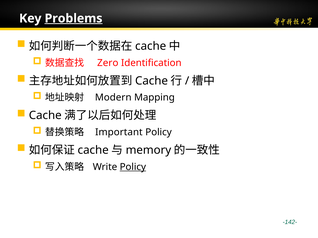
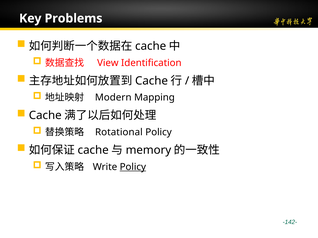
Problems underline: present -> none (74, 18)
Zero: Zero -> View (108, 63)
Important: Important -> Rotational (119, 132)
